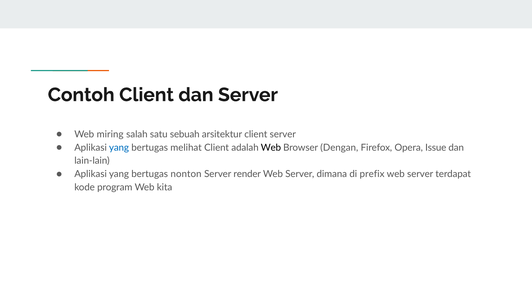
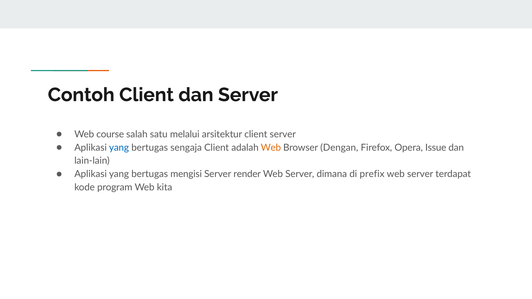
miring: miring -> course (110, 134)
sebuah: sebuah -> melalui (185, 134)
melihat: melihat -> sengaja (186, 148)
Web colour: black -> orange (271, 148)
nonton: nonton -> mengisi (186, 174)
